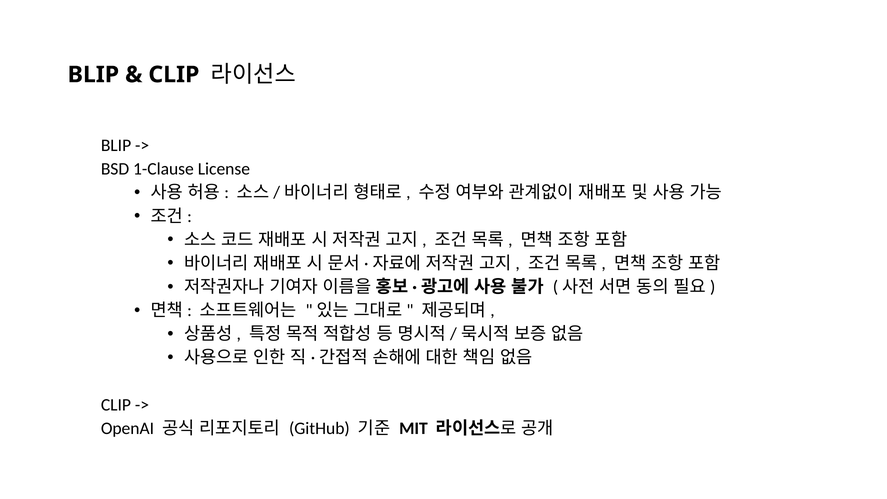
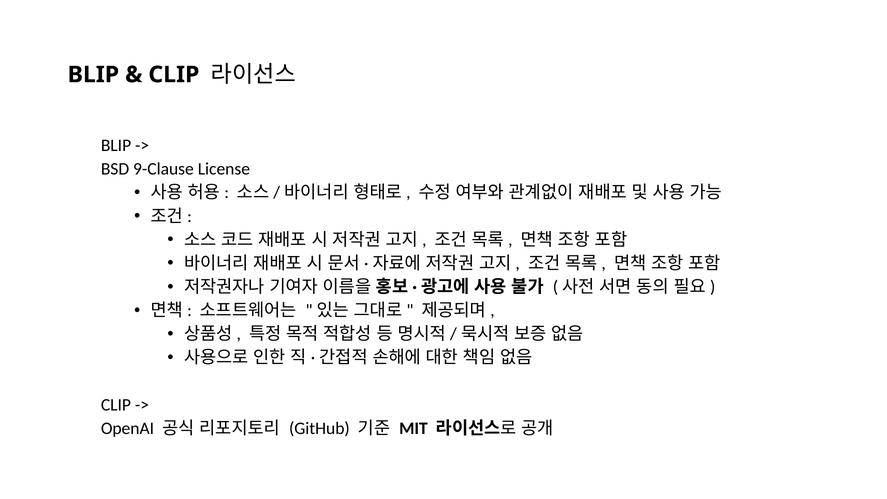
1-Clause: 1-Clause -> 9-Clause (163, 169)
